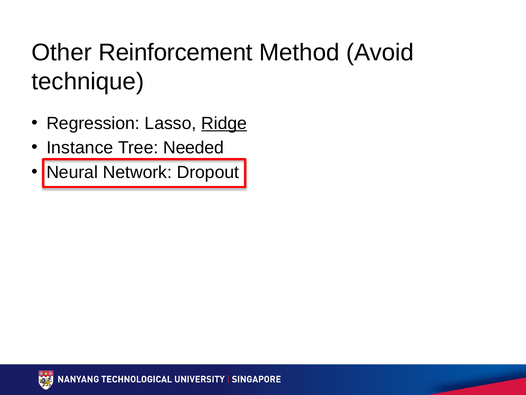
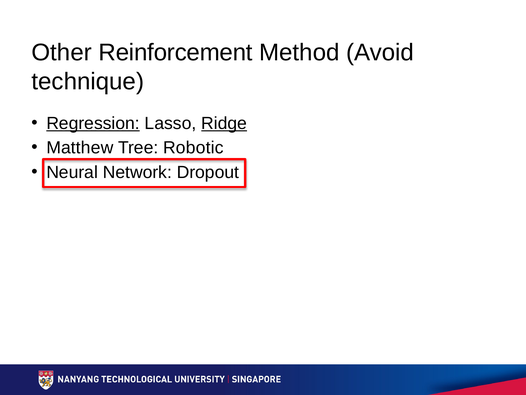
Regression underline: none -> present (93, 123)
Instance: Instance -> Matthew (80, 148)
Needed: Needed -> Robotic (193, 148)
